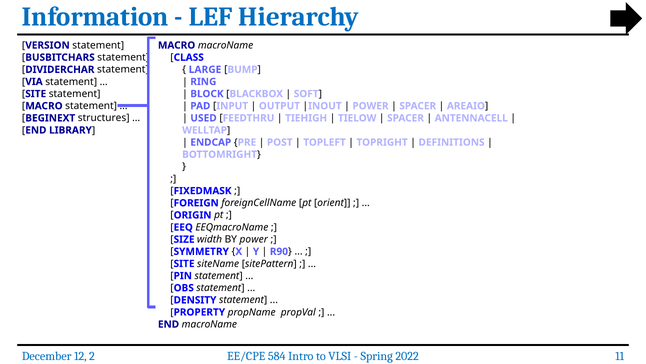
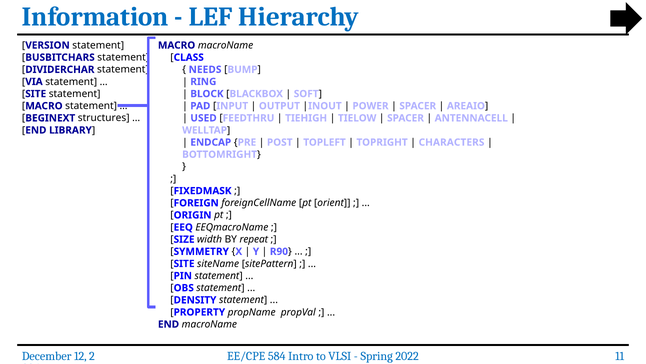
LARGE: LARGE -> NEEDS (205, 69)
DEFINITIONS: DEFINITIONS -> CHARACTERS (452, 142)
BY power: power -> repeat (254, 239)
